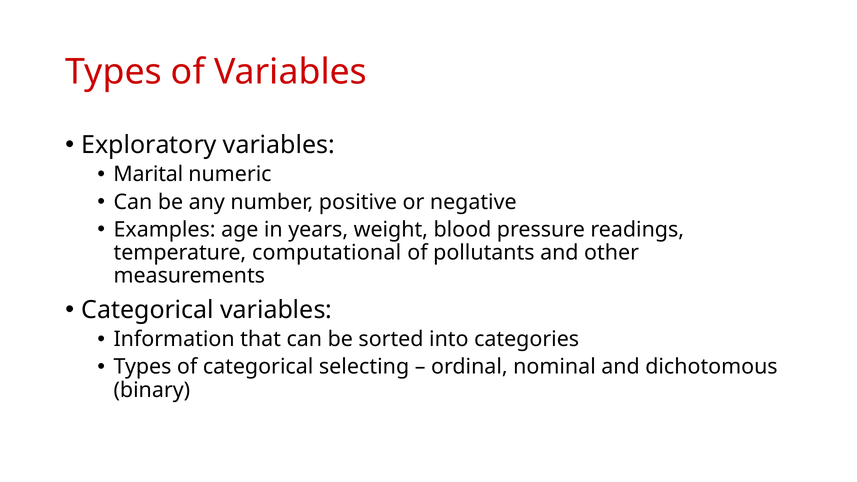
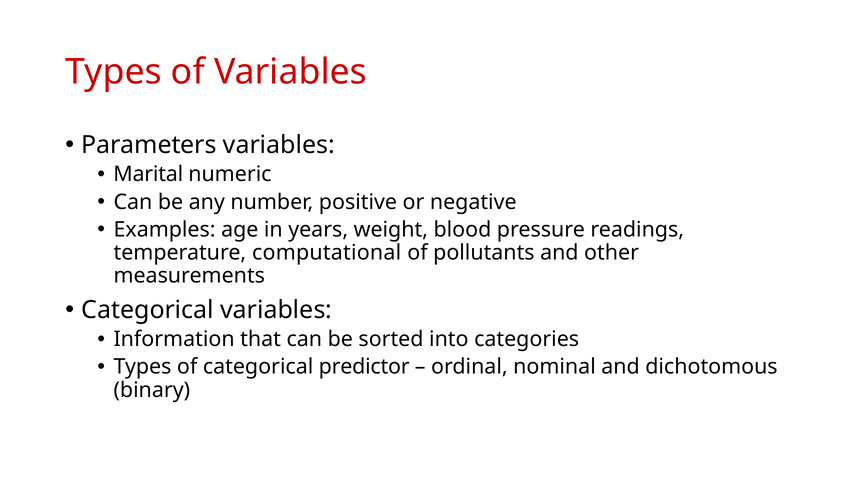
Exploratory: Exploratory -> Parameters (149, 145)
selecting: selecting -> predictor (364, 367)
